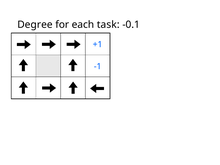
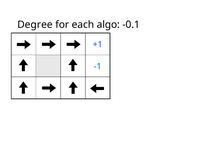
task: task -> algo (108, 25)
